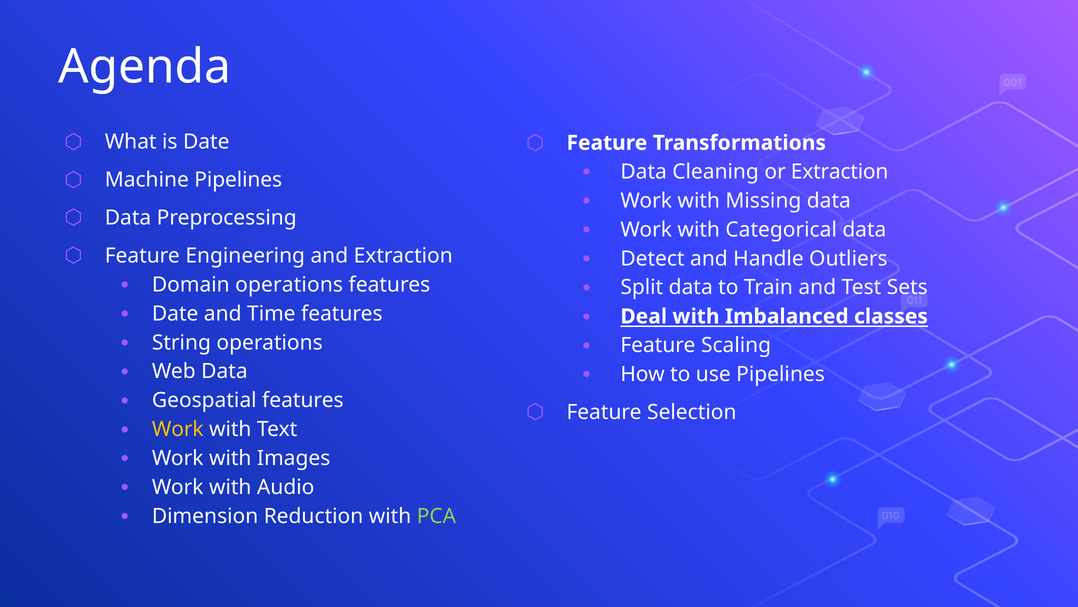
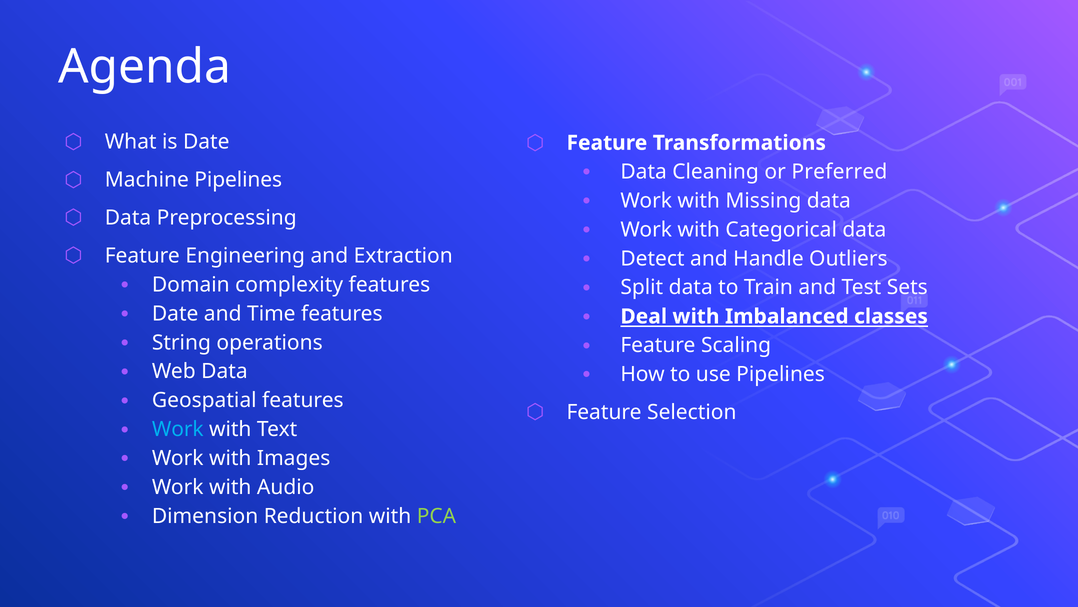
or Extraction: Extraction -> Preferred (839, 172)
Domain operations: operations -> complexity (289, 284)
Work colour: yellow -> light blue (178, 429)
